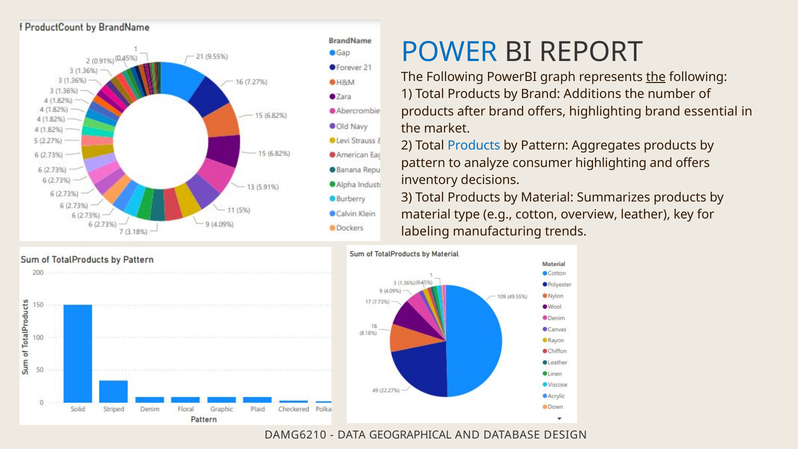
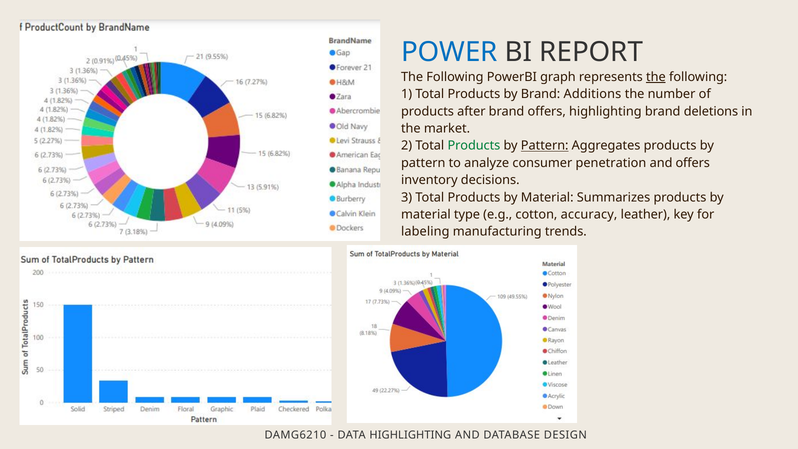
essential: essential -> deletions (711, 111)
Products colour: blue -> green (474, 146)
Pattern underline: none -> present (545, 146)
consumer highlighting: highlighting -> penetration (611, 163)
overview: overview -> accuracy (589, 214)
DATA GEOGRAPHICAL: GEOGRAPHICAL -> HIGHLIGHTING (410, 435)
